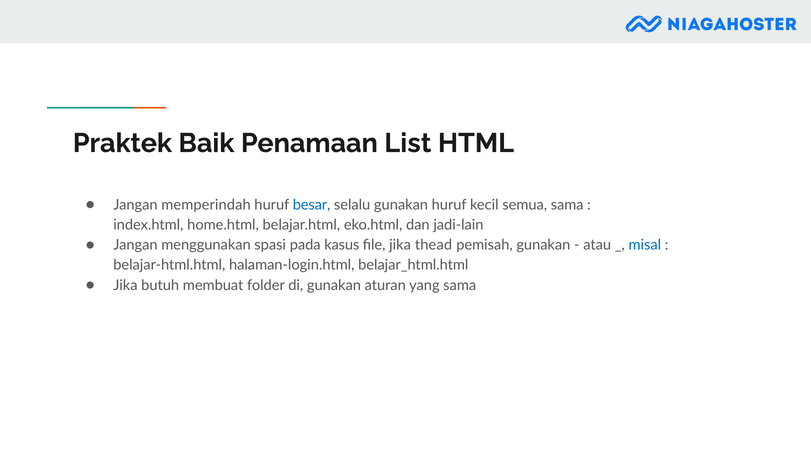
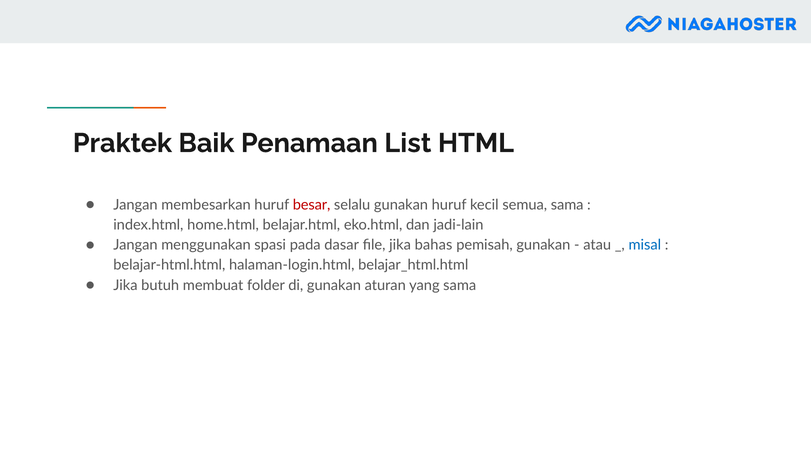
memperindah: memperindah -> membesarkan (206, 205)
besar colour: blue -> red (312, 205)
kasus: kasus -> dasar (342, 245)
thead: thead -> bahas (434, 245)
